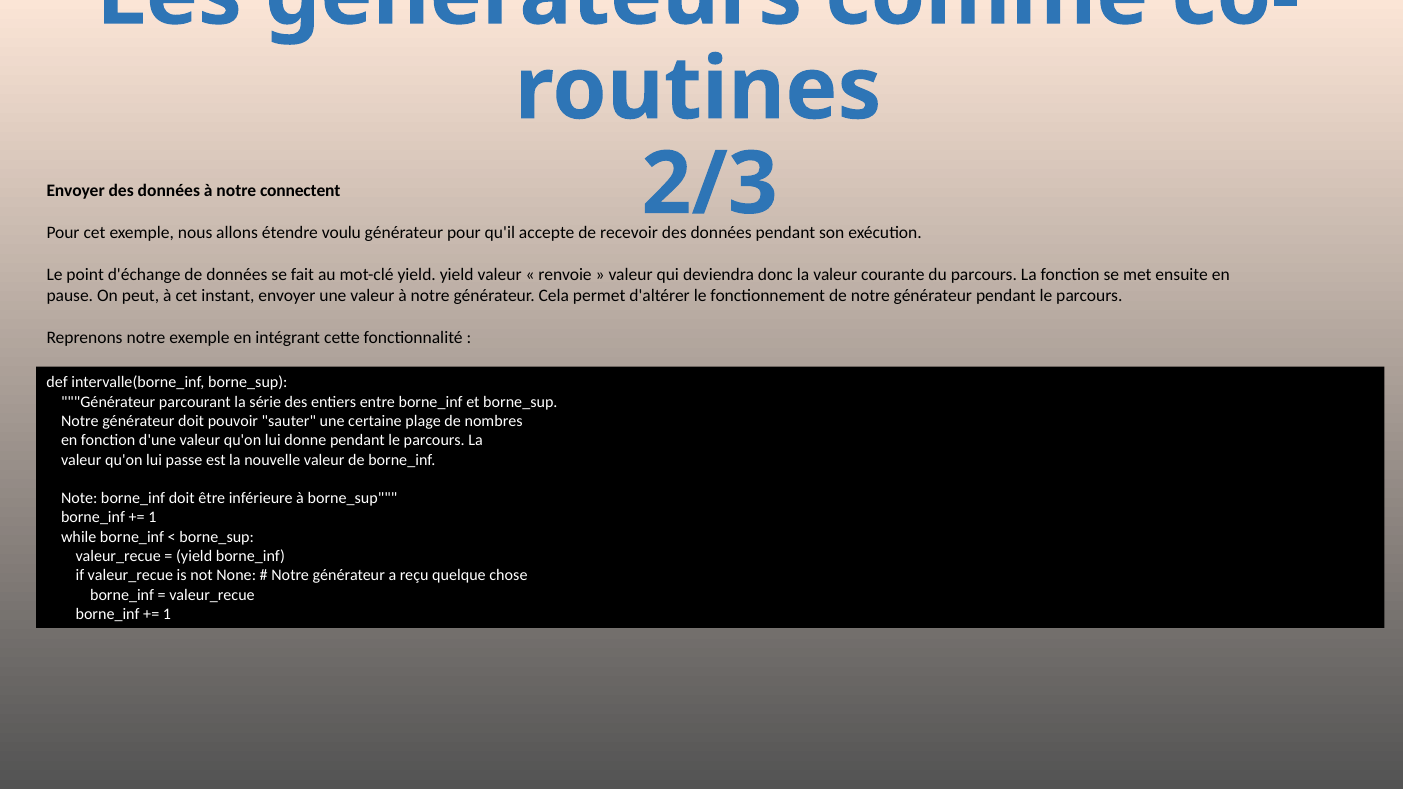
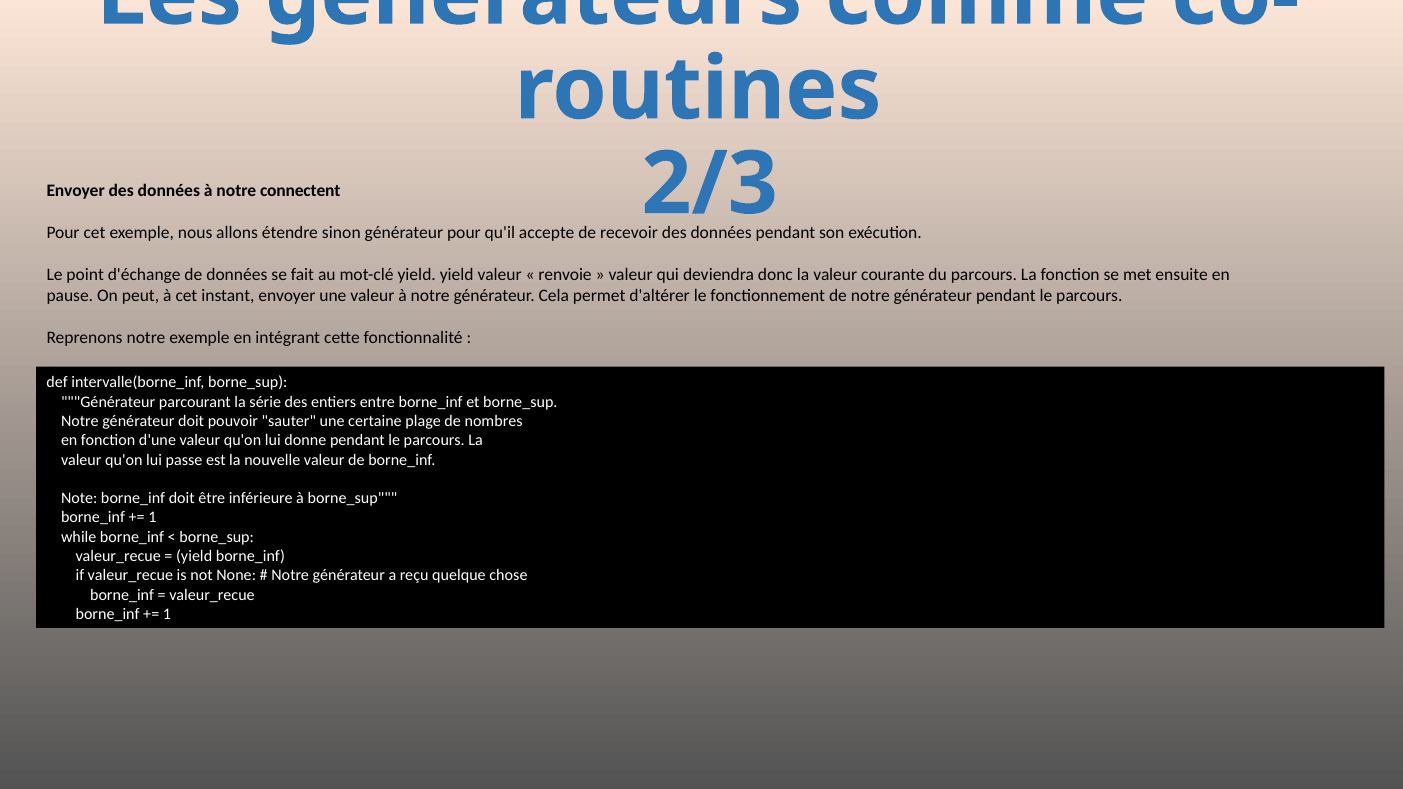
voulu: voulu -> sinon (341, 233)
